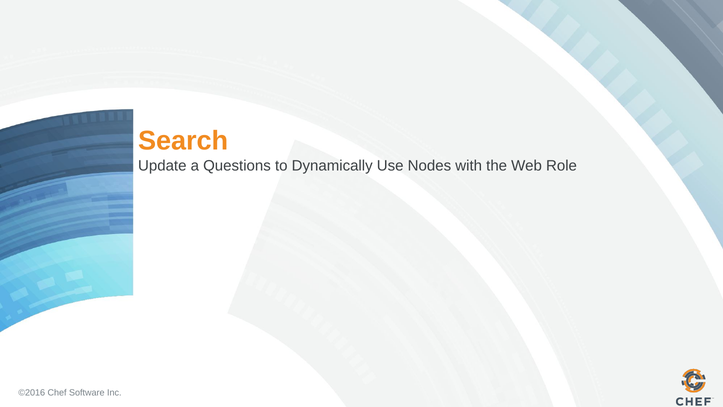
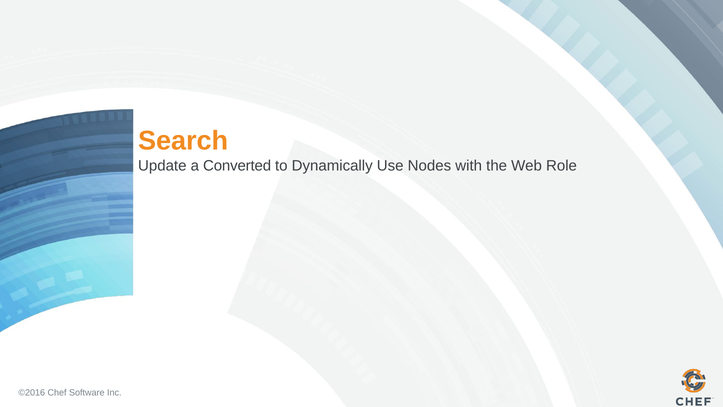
Questions: Questions -> Converted (237, 166)
